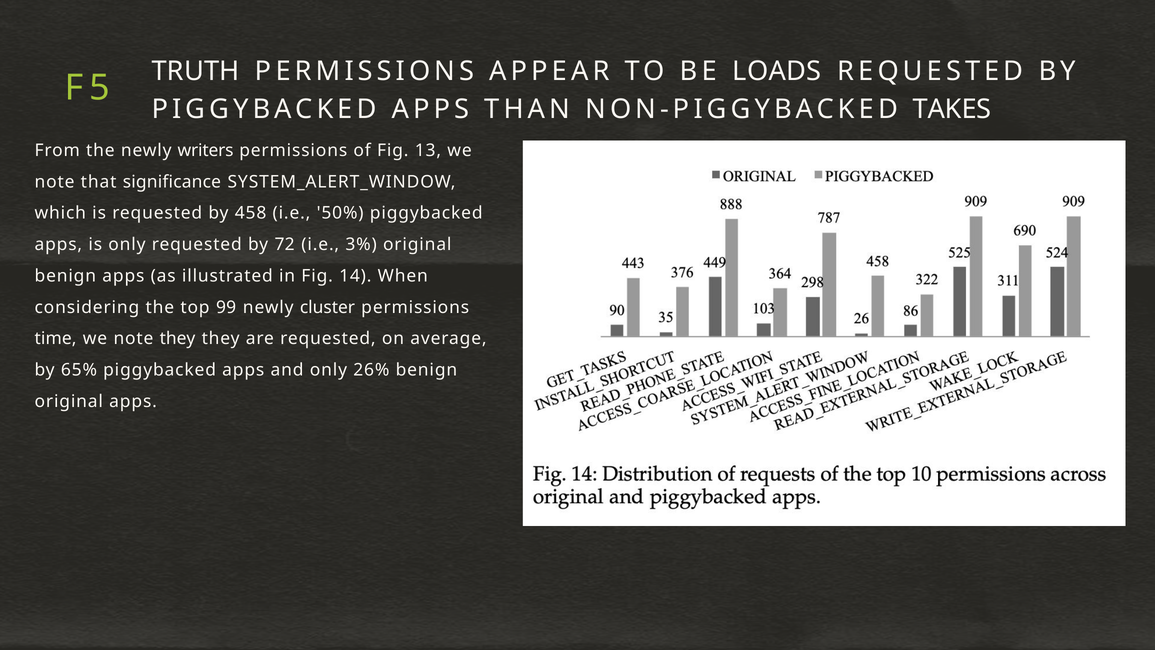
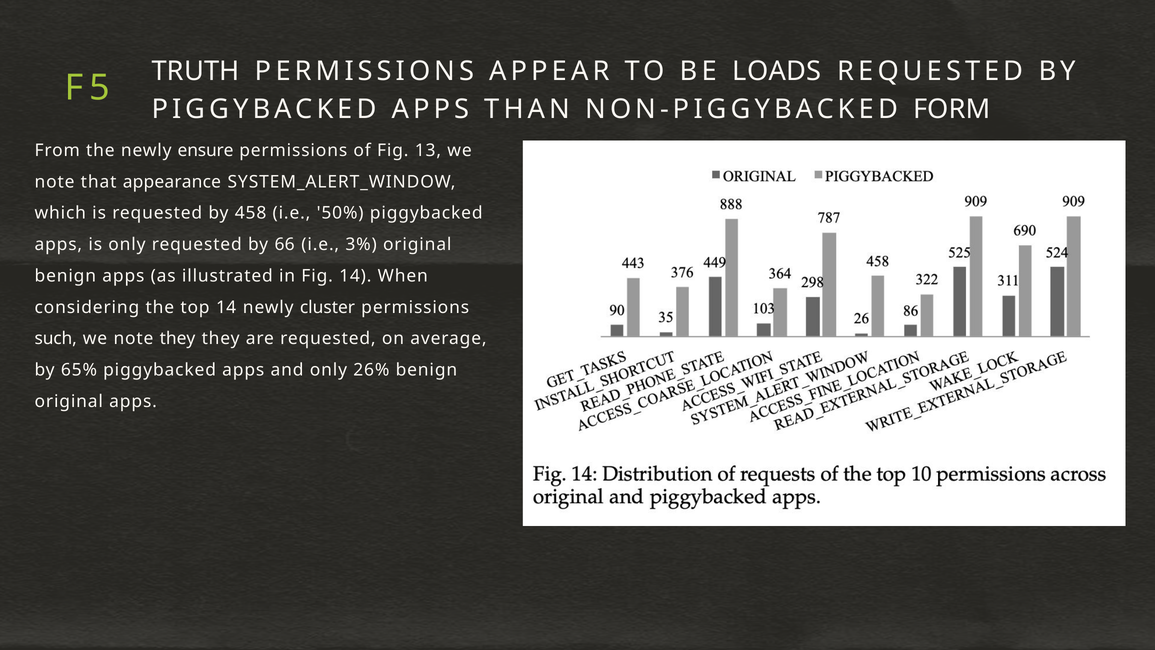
TAKES: TAKES -> FORM (952, 109)
writers: writers -> ensure (206, 150)
significance: significance -> appearance (172, 182)
72: 72 -> 66 (285, 244)
top 99: 99 -> 14 (226, 307)
time: time -> such (56, 339)
